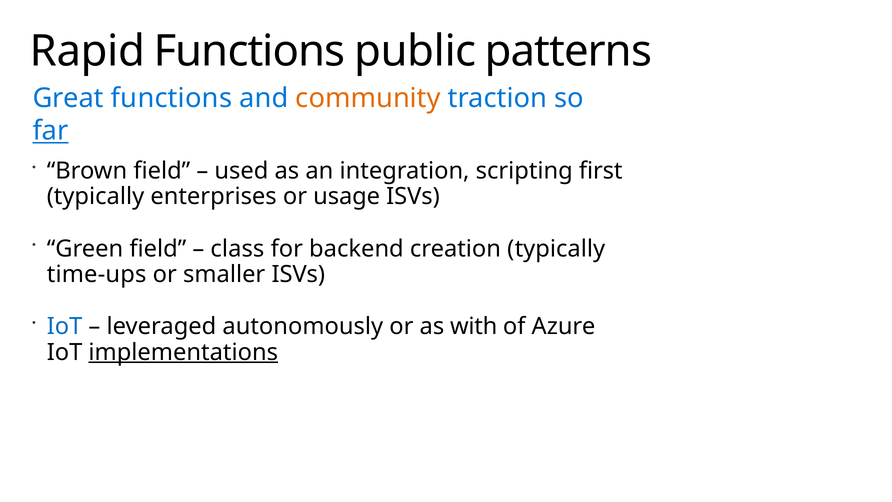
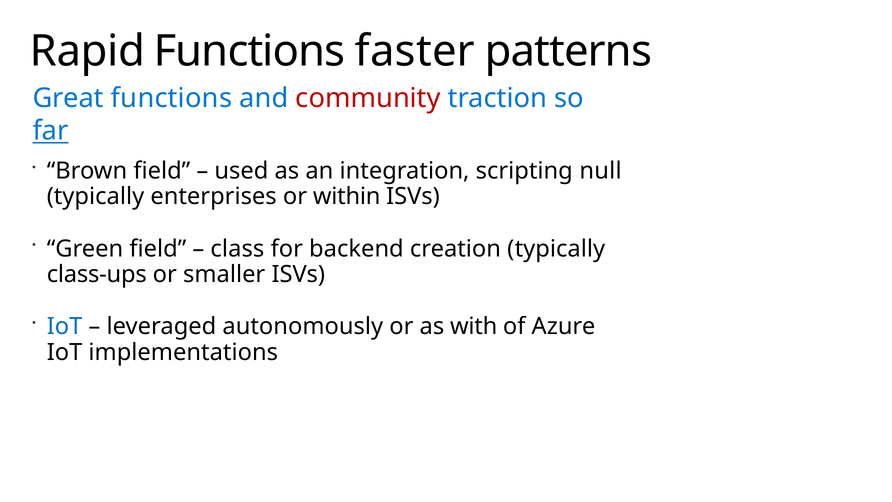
public: public -> faster (415, 51)
community colour: orange -> red (368, 98)
first: first -> null (601, 171)
usage: usage -> within (347, 196)
time-ups: time-ups -> class-ups (97, 274)
implementations underline: present -> none (183, 352)
